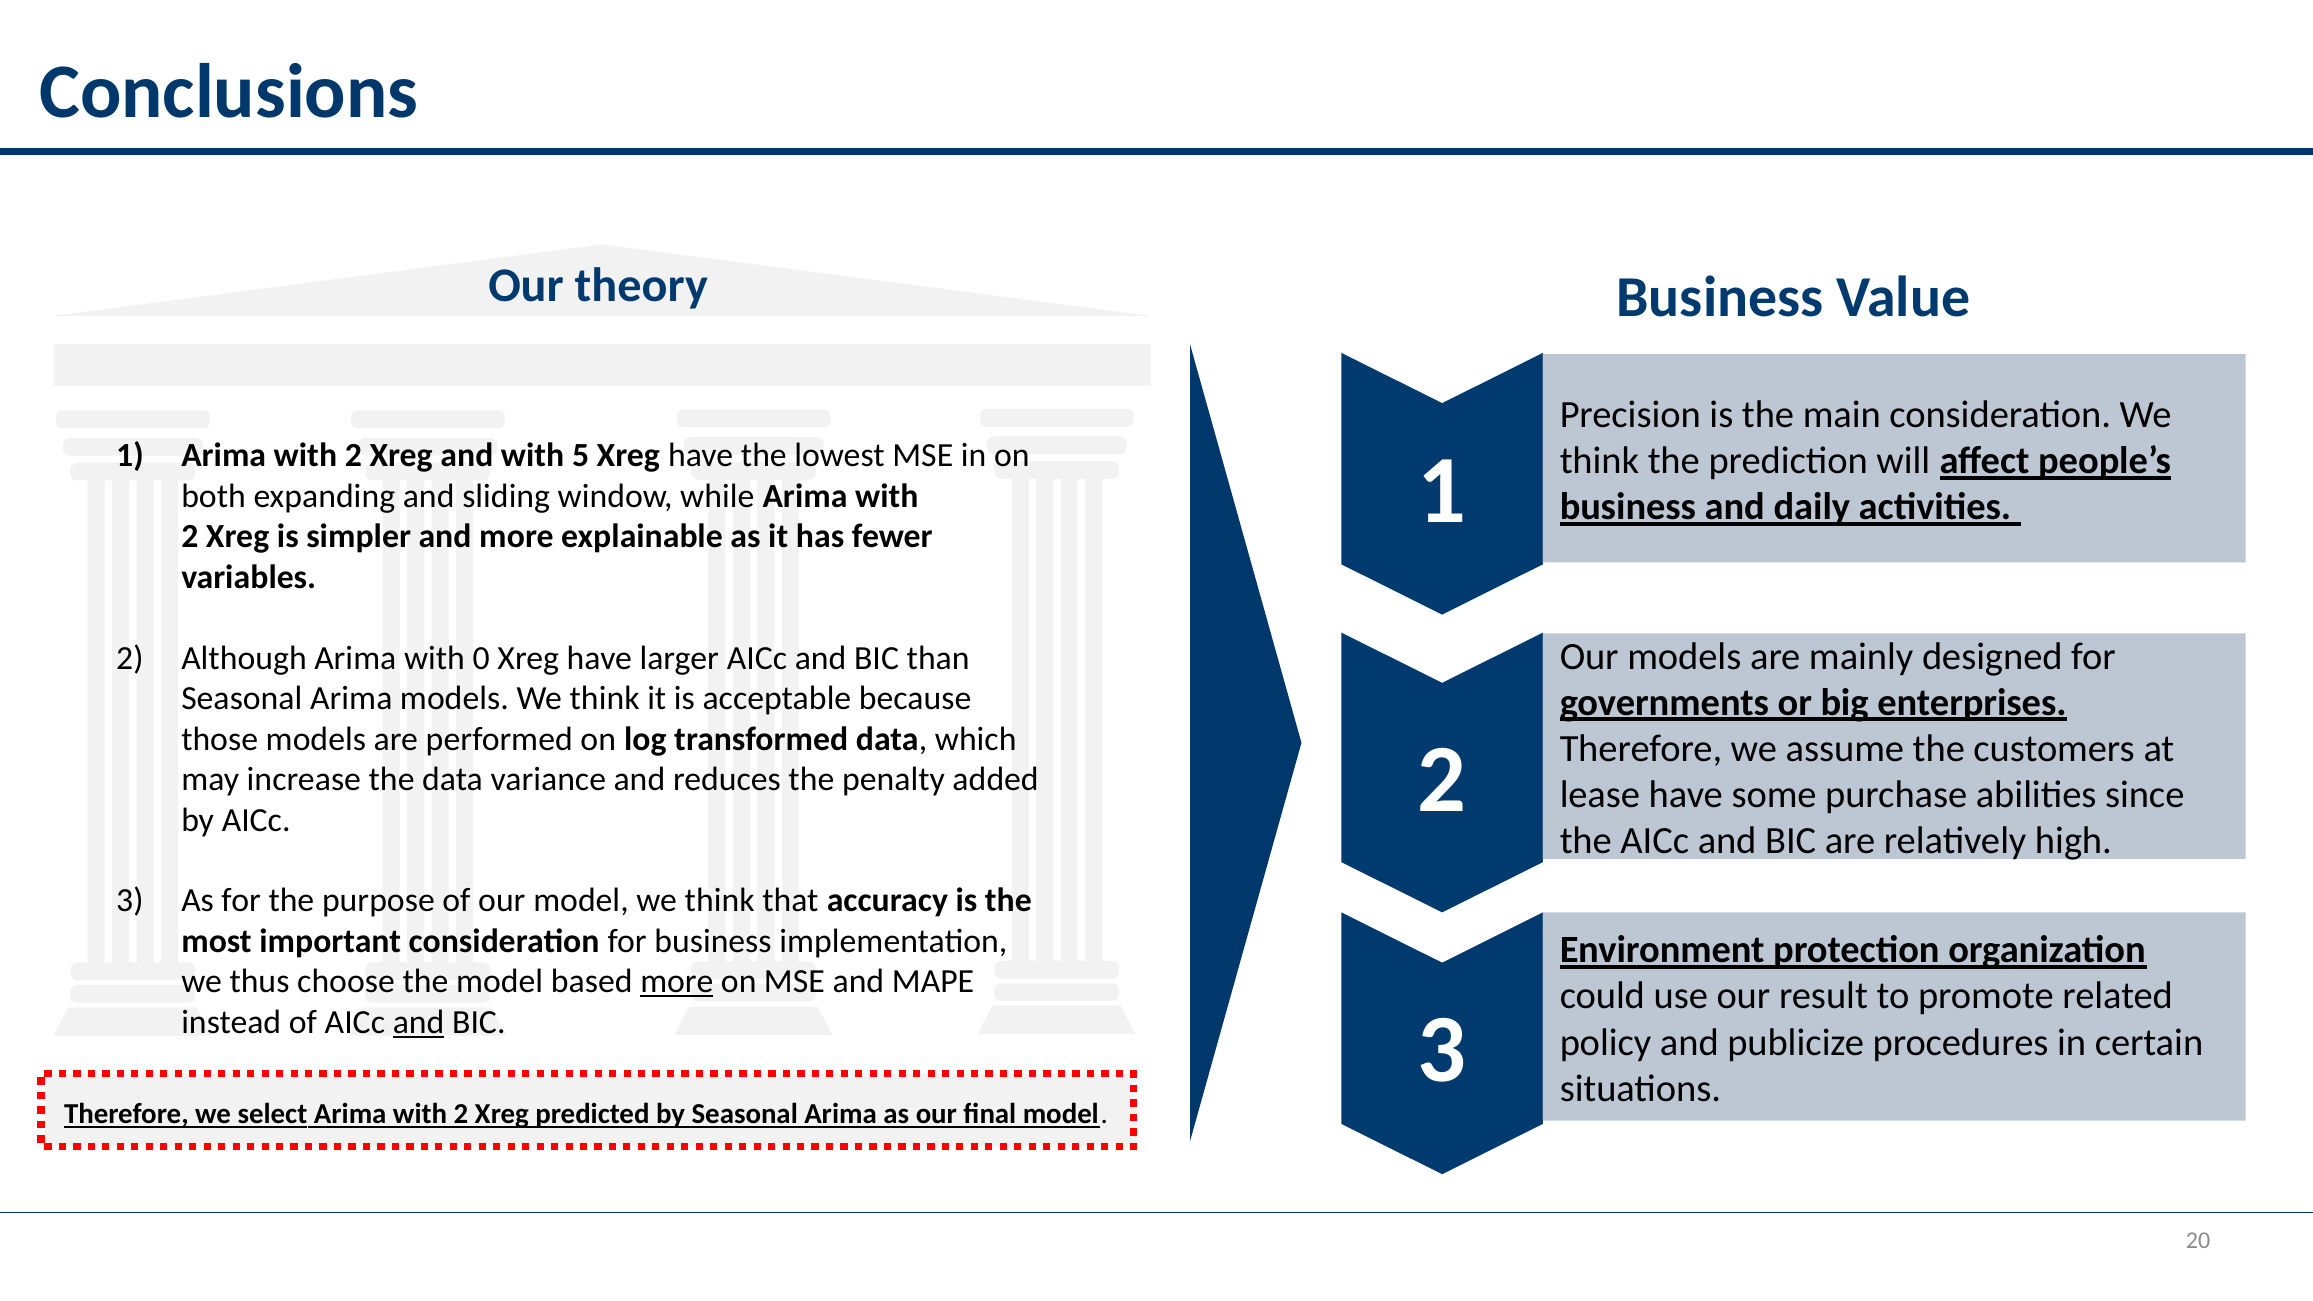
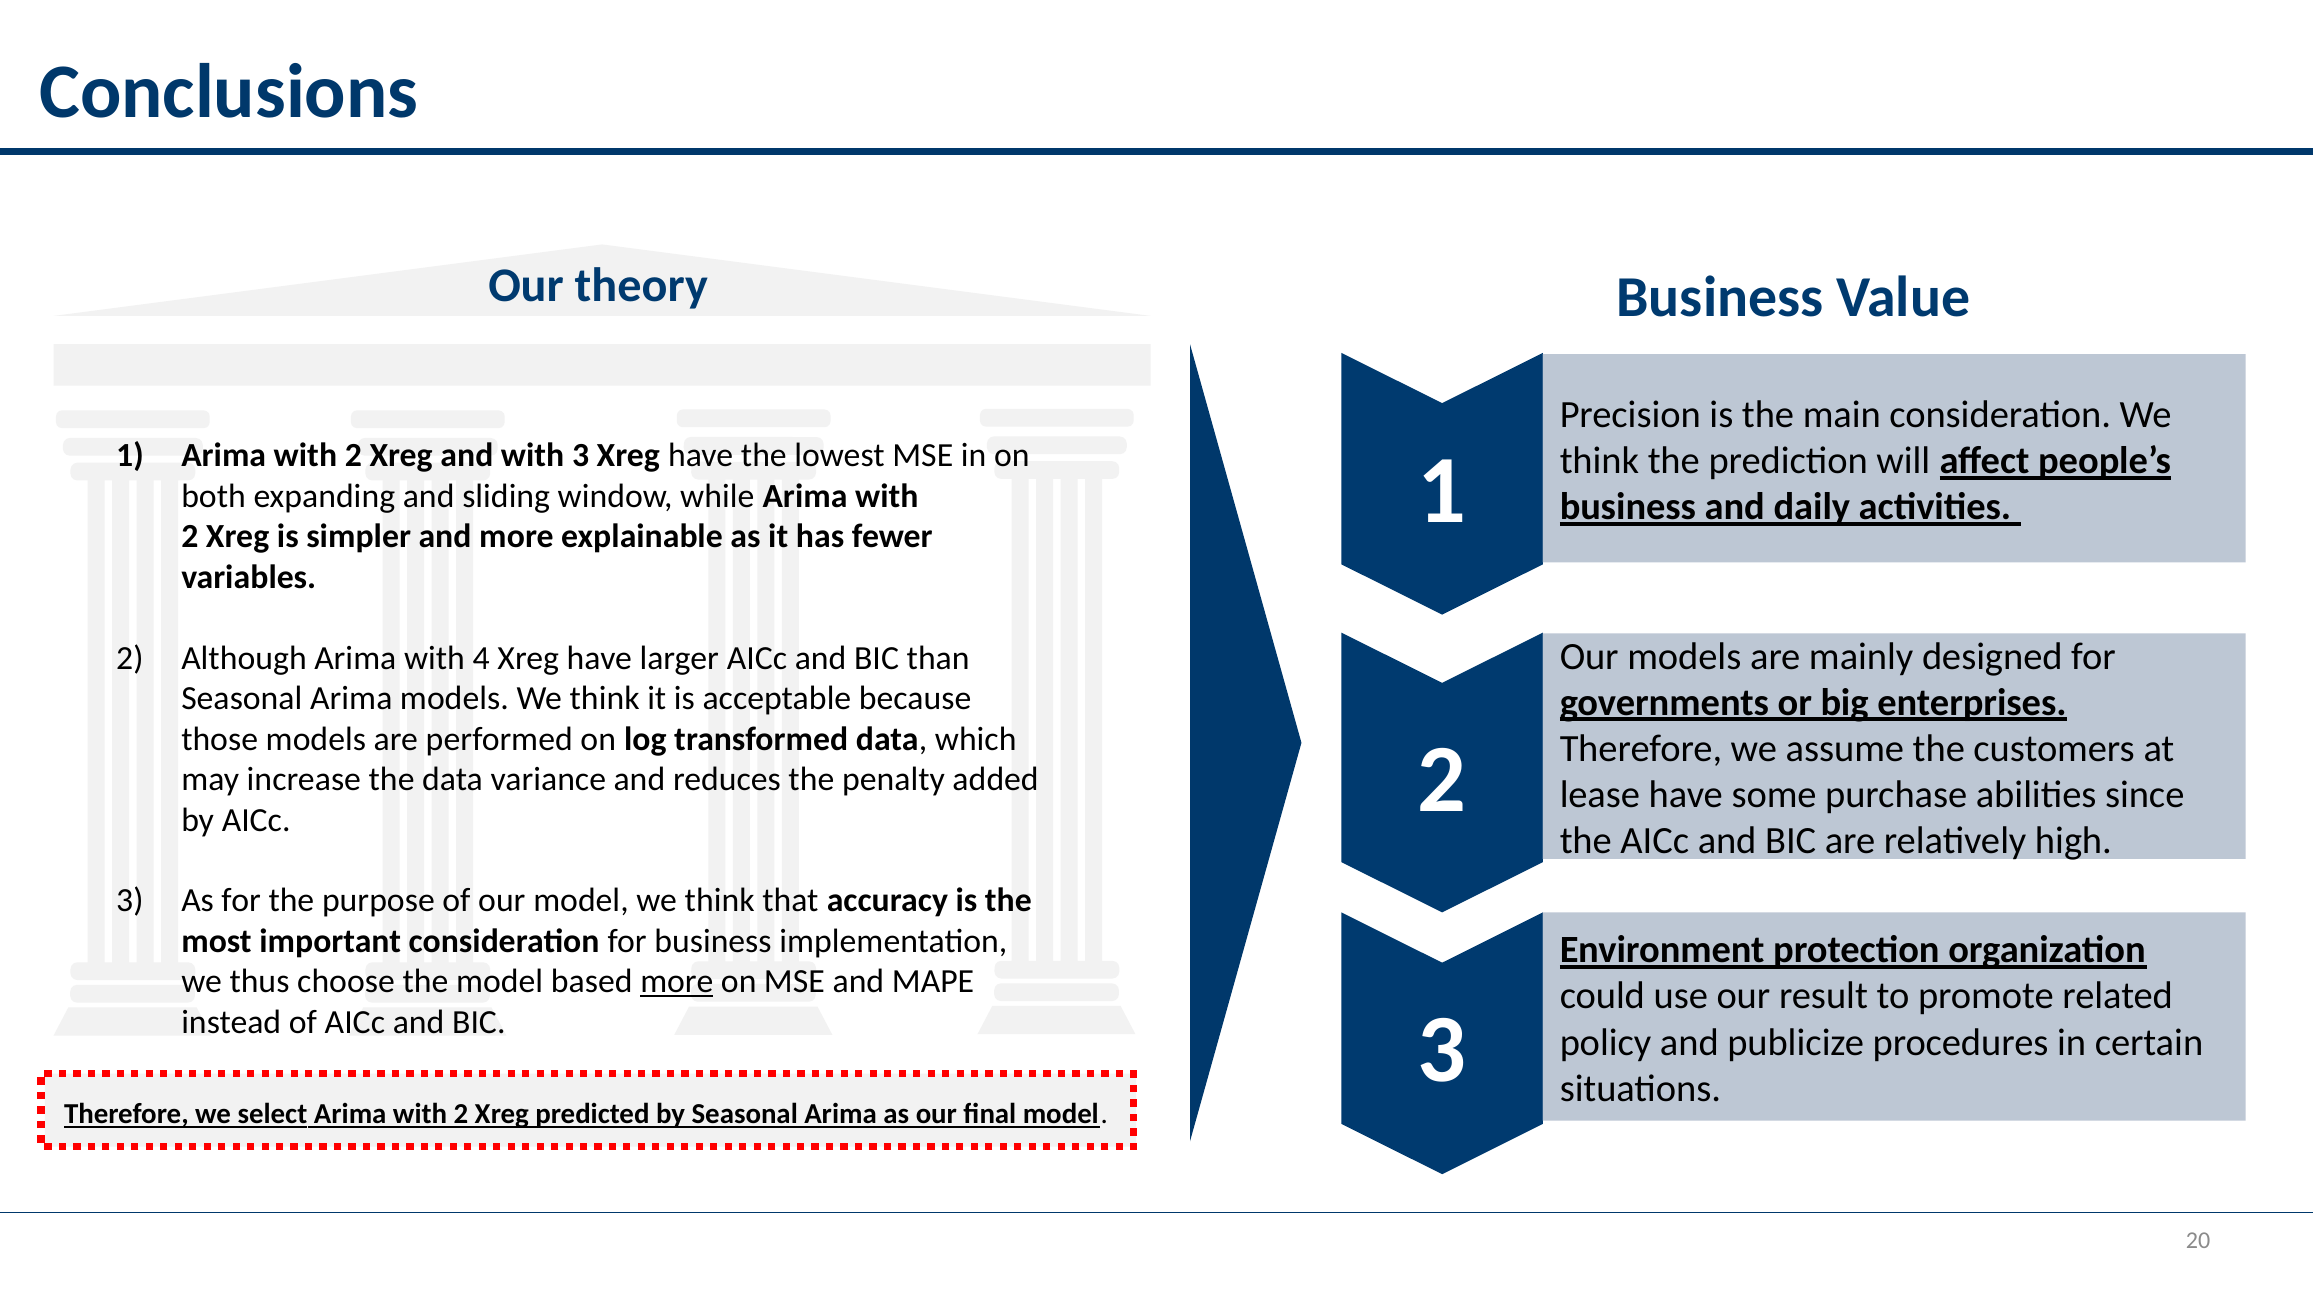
with 5: 5 -> 3 (581, 455)
0: 0 -> 4 (481, 658)
and underline: present -> none (419, 1022)
